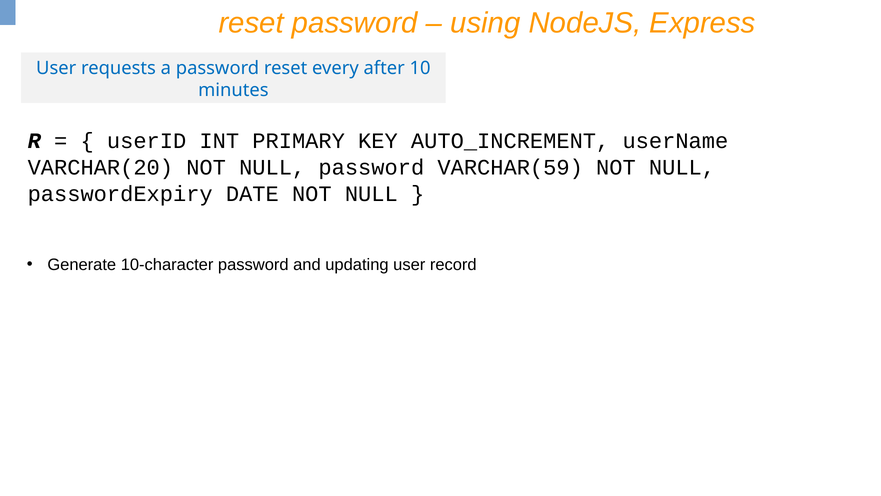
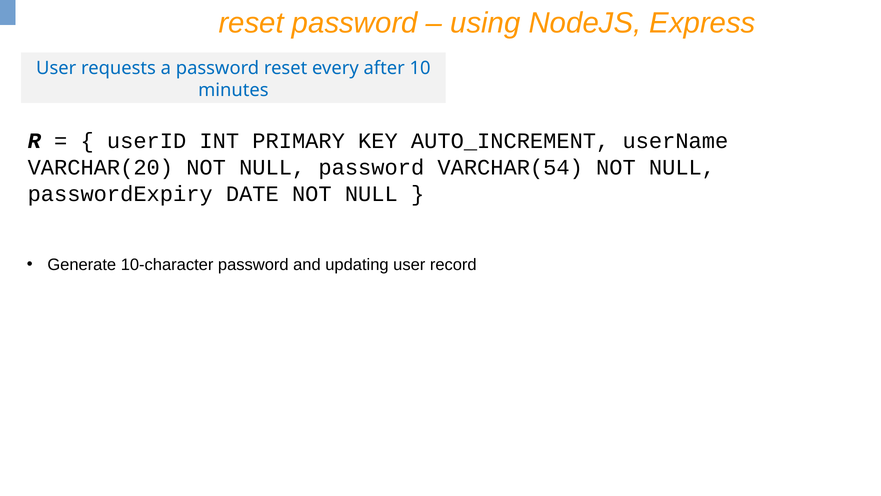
VARCHAR(59: VARCHAR(59 -> VARCHAR(54 (510, 167)
